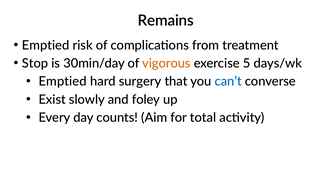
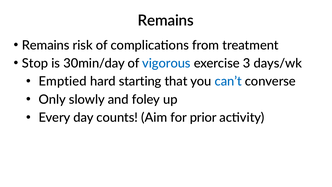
Emptied: Emptied -> Remains (46, 45)
vigorous colour: orange -> blue (166, 63)
5: 5 -> 3 (247, 63)
surgery: surgery -> starting (140, 81)
Exist: Exist -> Only (52, 99)
total: total -> prior (203, 118)
